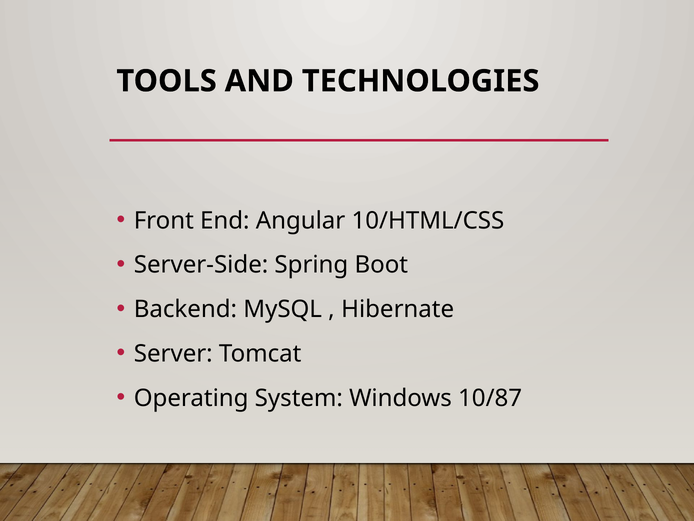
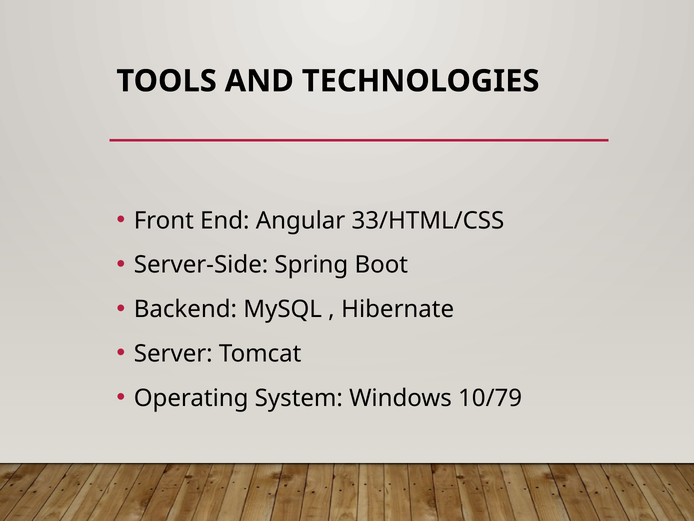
10/HTML/CSS: 10/HTML/CSS -> 33/HTML/CSS (428, 220)
10/87: 10/87 -> 10/79 (490, 398)
